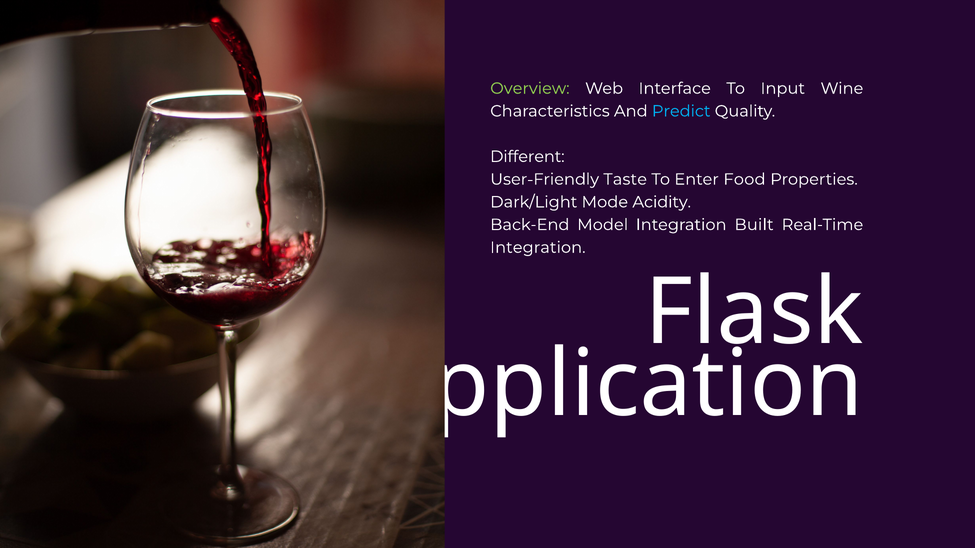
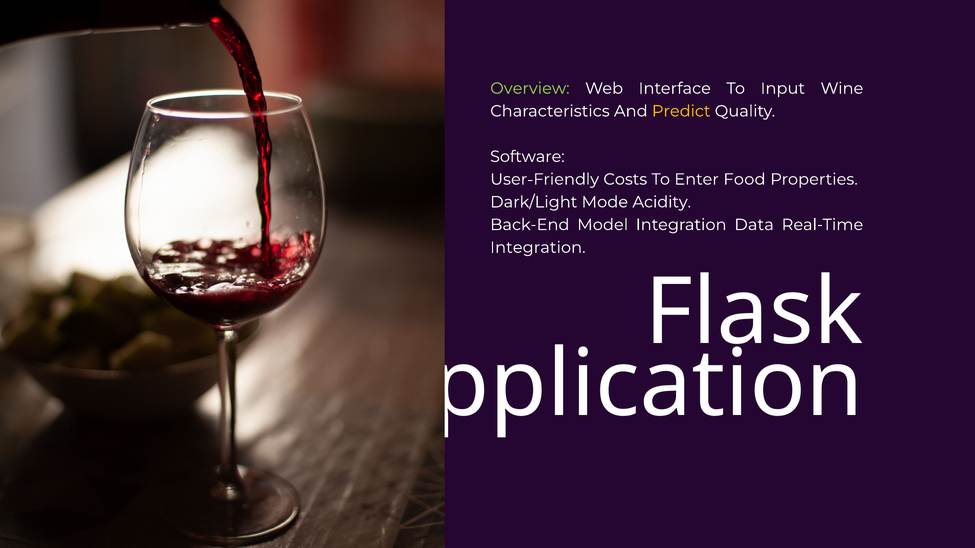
Predict colour: light blue -> yellow (681, 111)
Different: Different -> Software (527, 157)
Taste: Taste -> Costs (625, 179)
Built: Built -> Data (754, 225)
